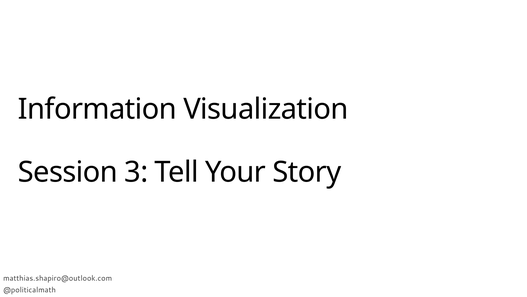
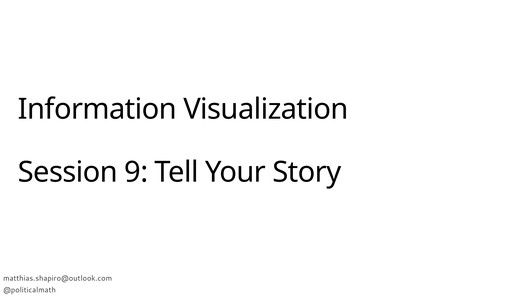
3: 3 -> 9 (136, 172)
